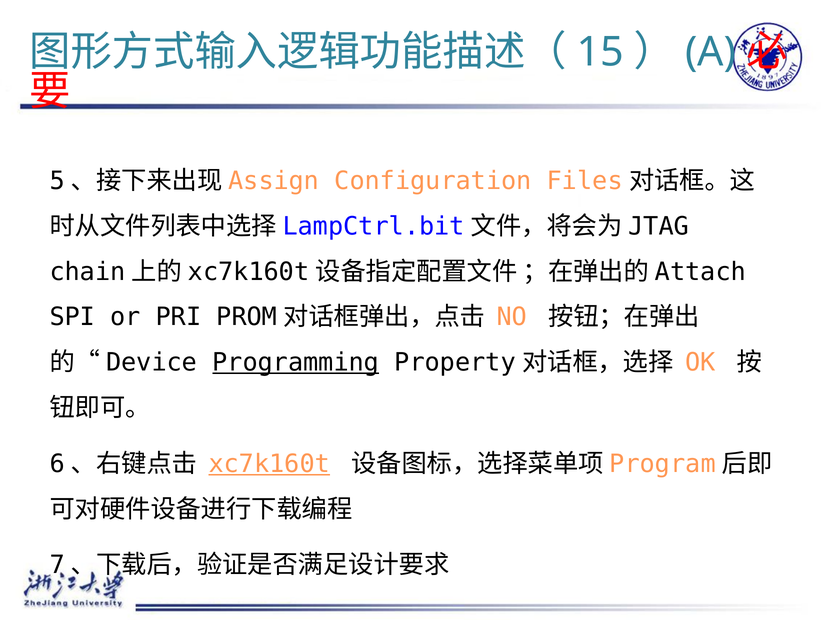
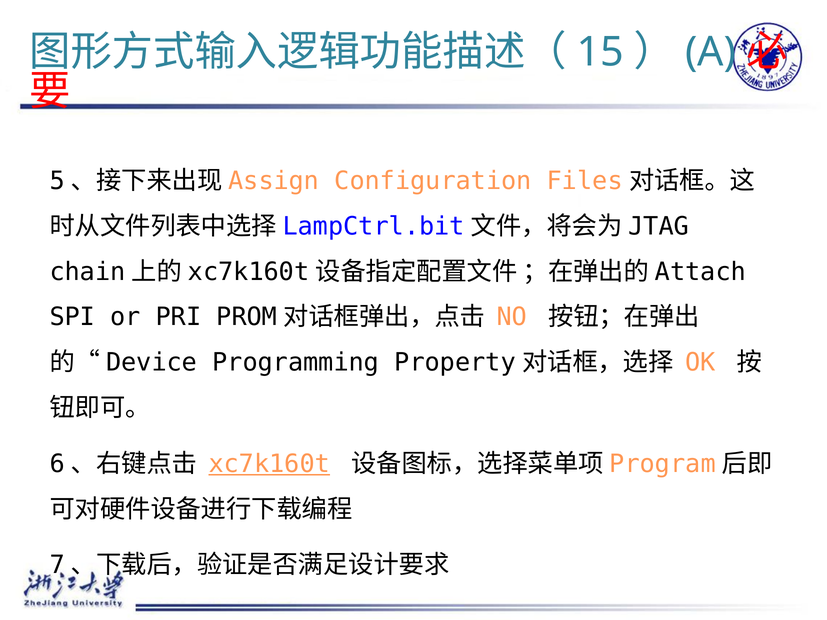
Programming underline: present -> none (296, 363)
